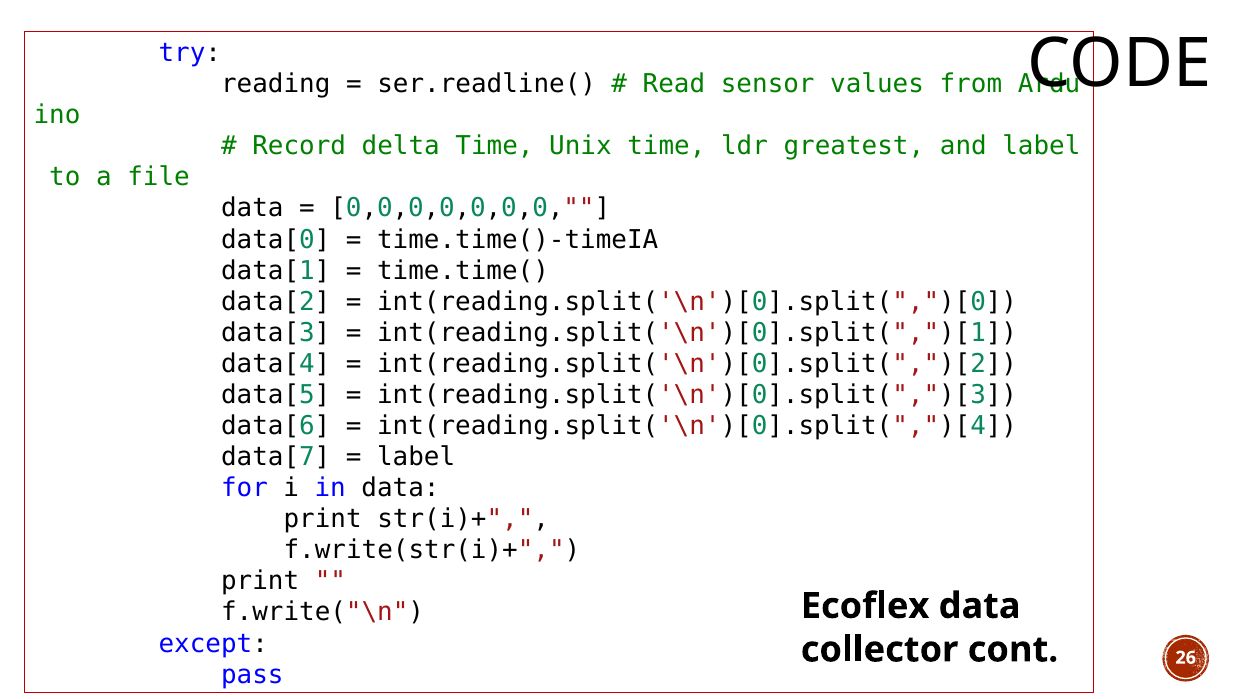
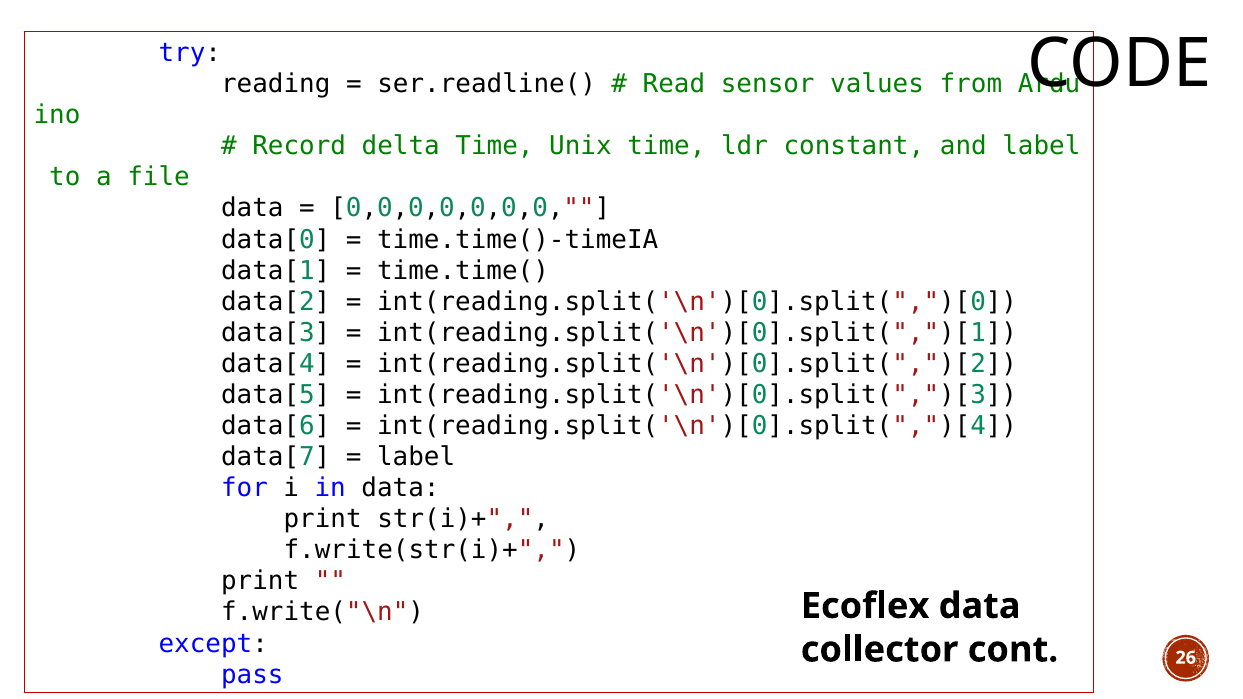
greatest: greatest -> constant (854, 146)
